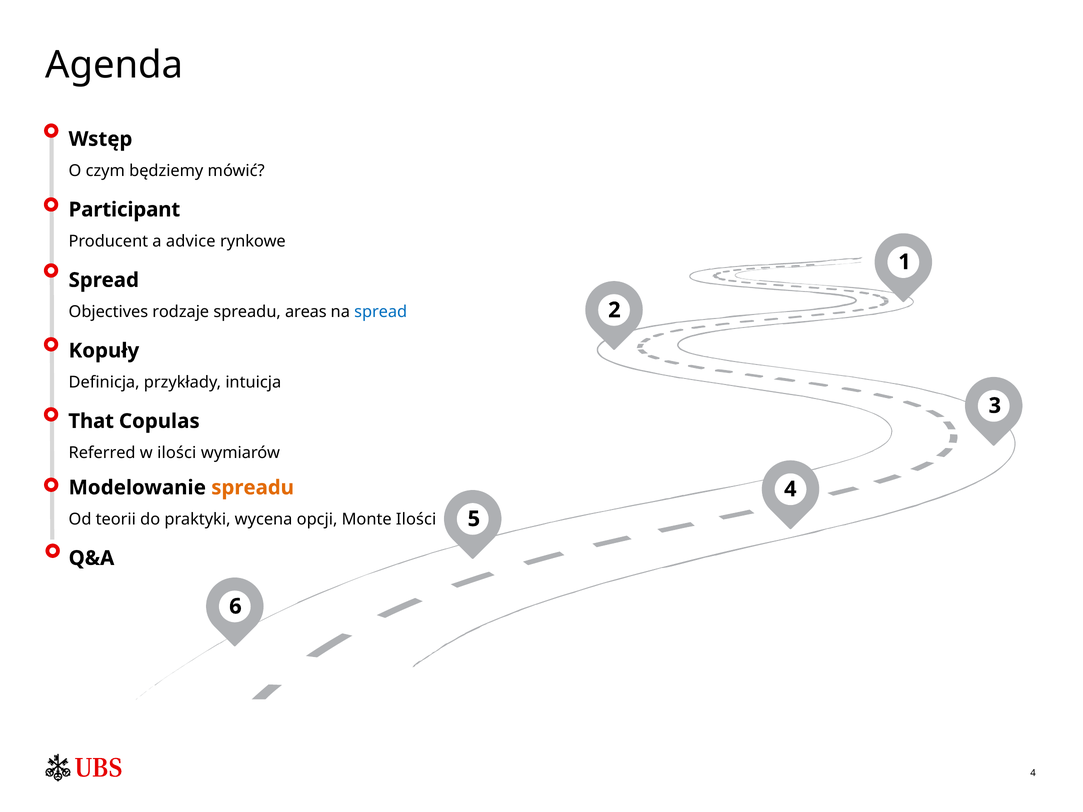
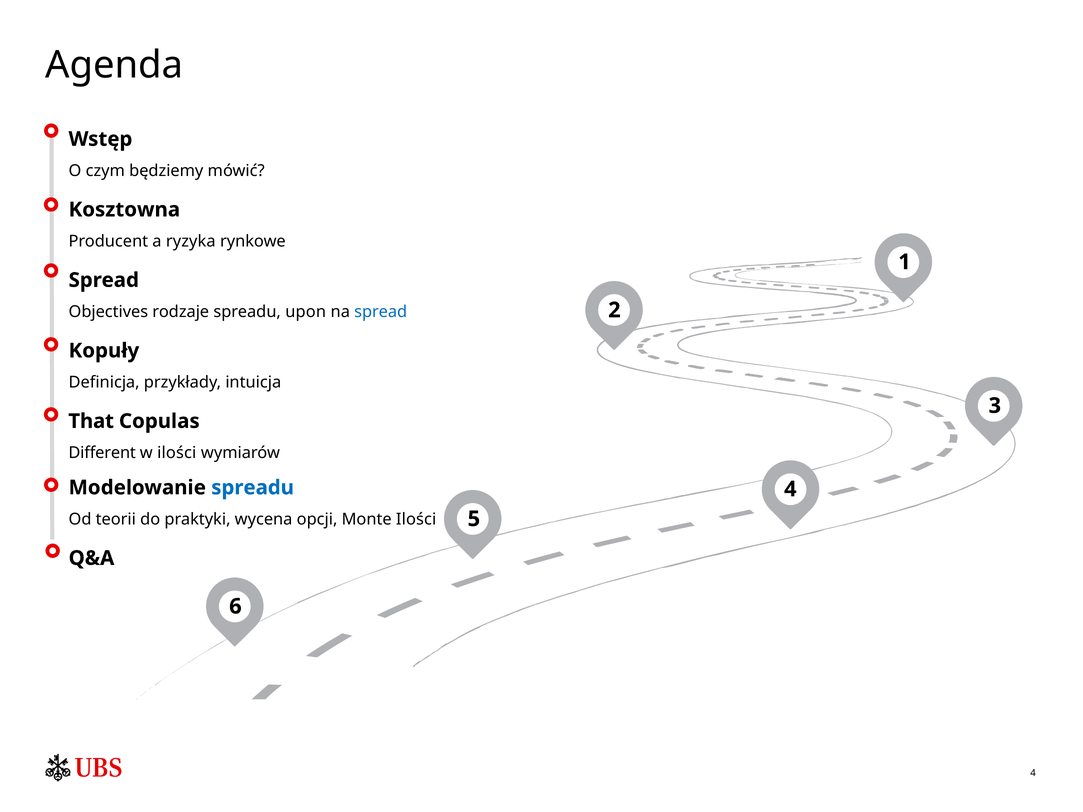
Participant: Participant -> Kosztowna (124, 210)
advice: advice -> ryzyka (191, 241)
areas: areas -> upon (306, 312)
Referred: Referred -> Different (102, 453)
spreadu colour: orange -> blue (253, 488)
